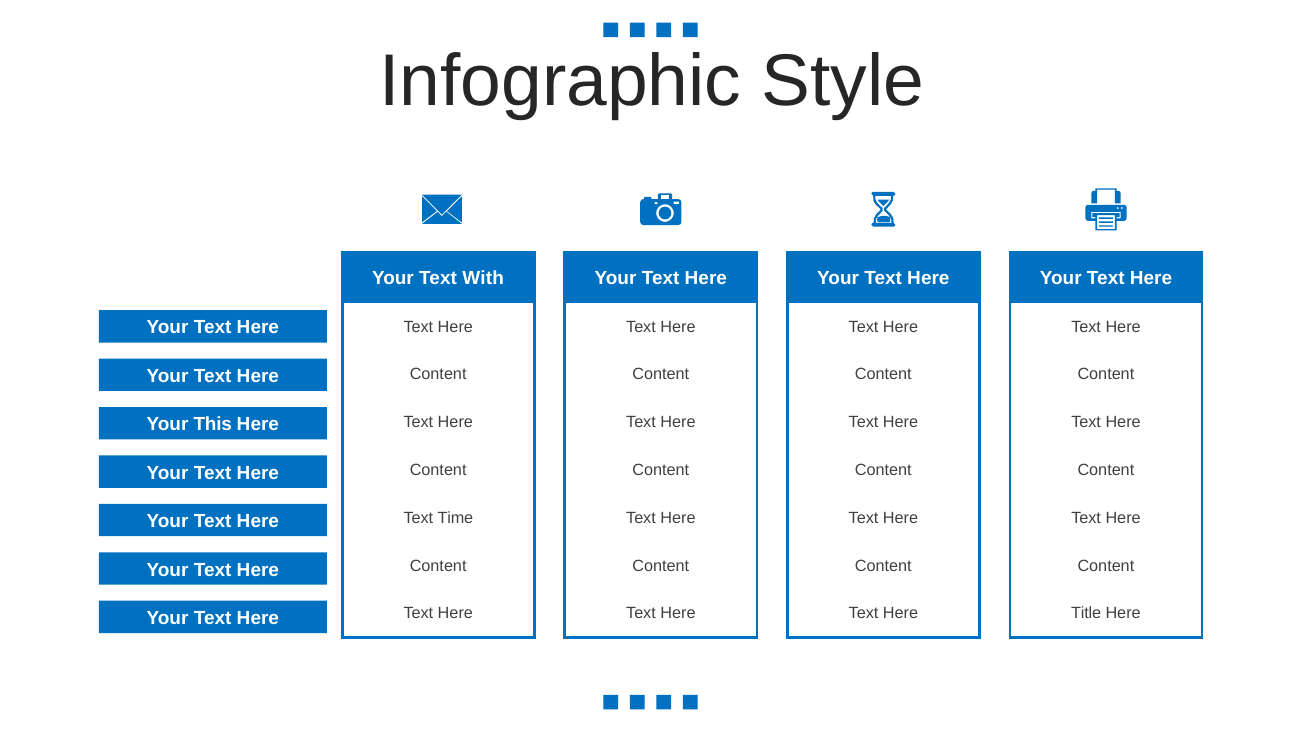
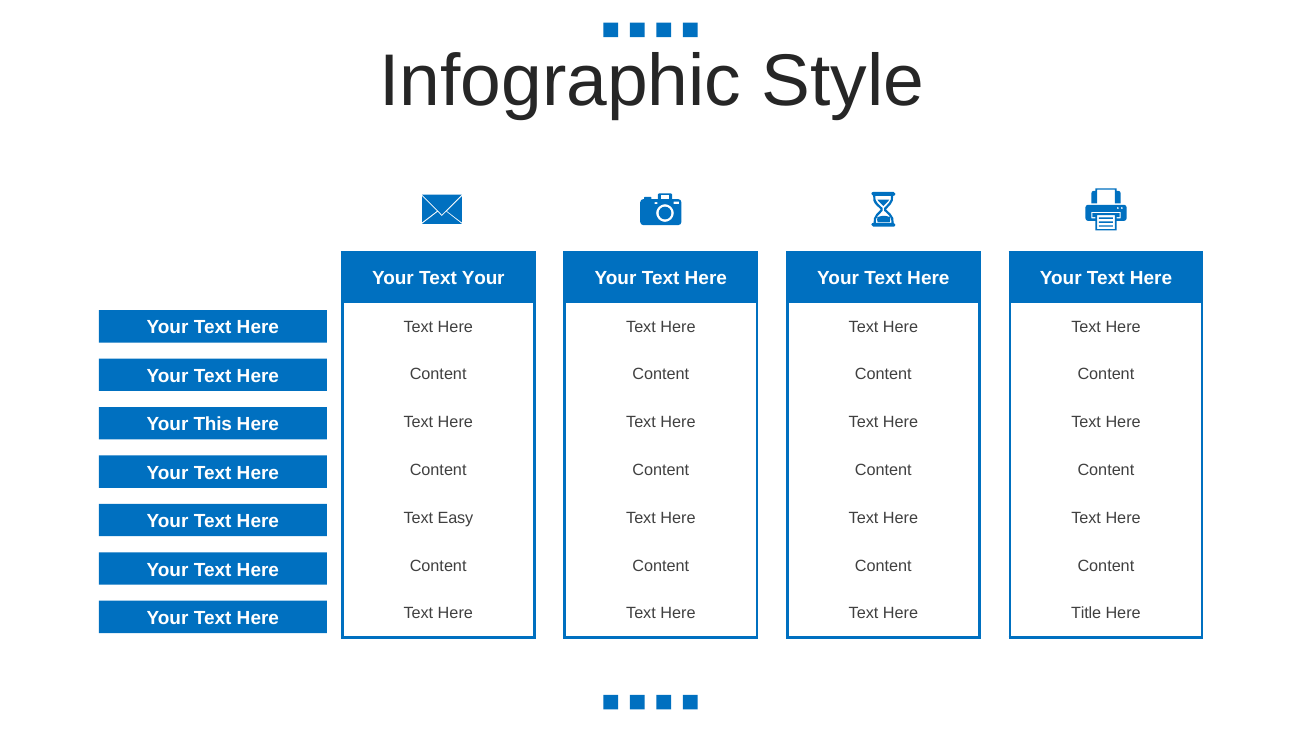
Text With: With -> Your (483, 278)
Time: Time -> Easy (455, 518)
